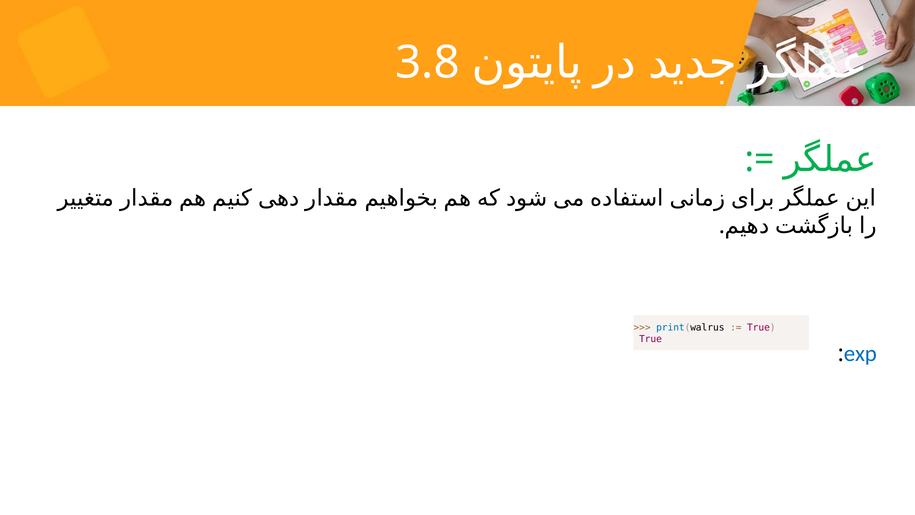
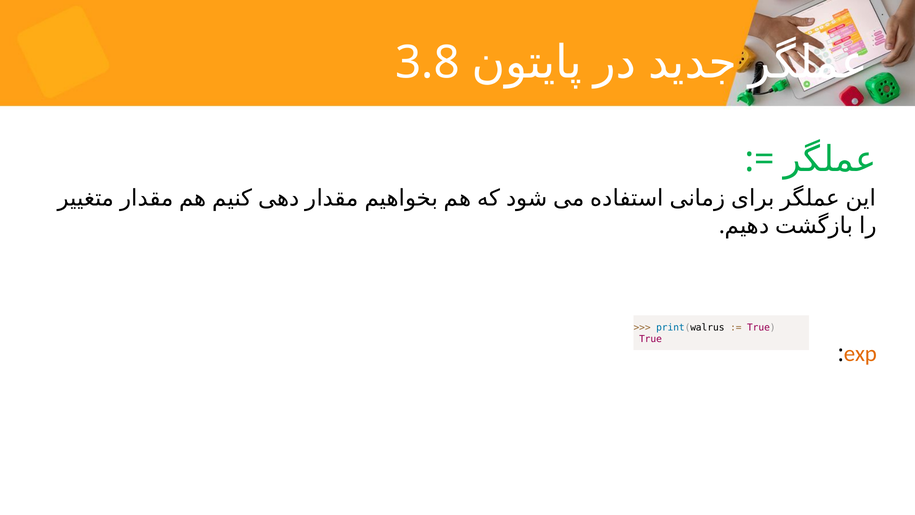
exp colour: blue -> orange (860, 354)
